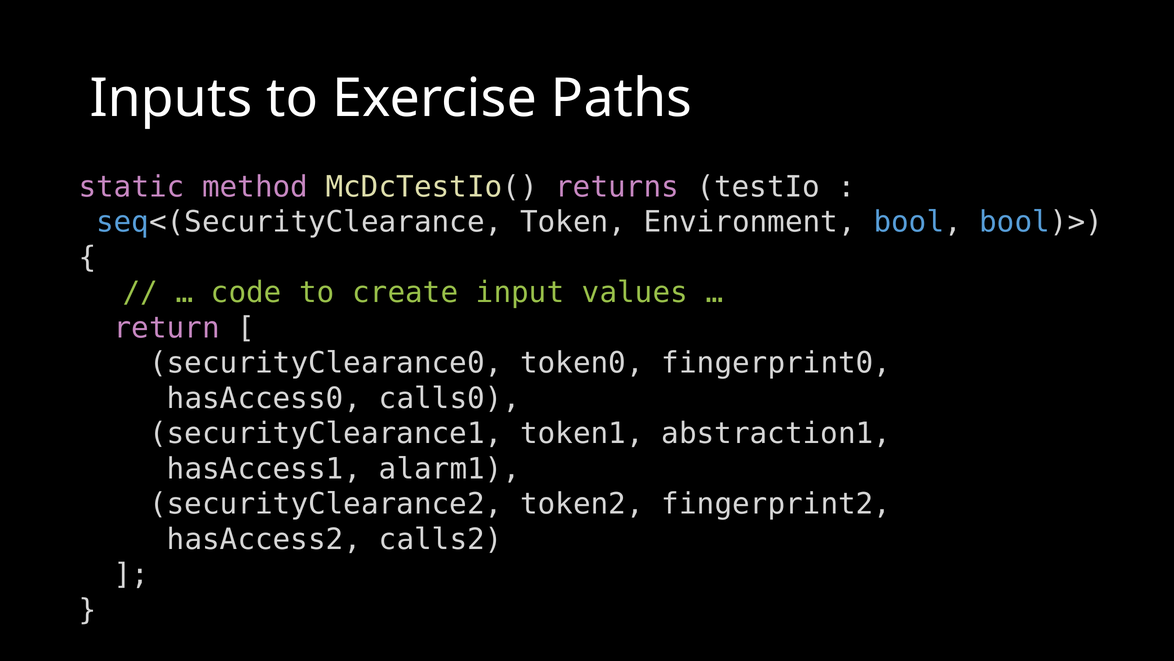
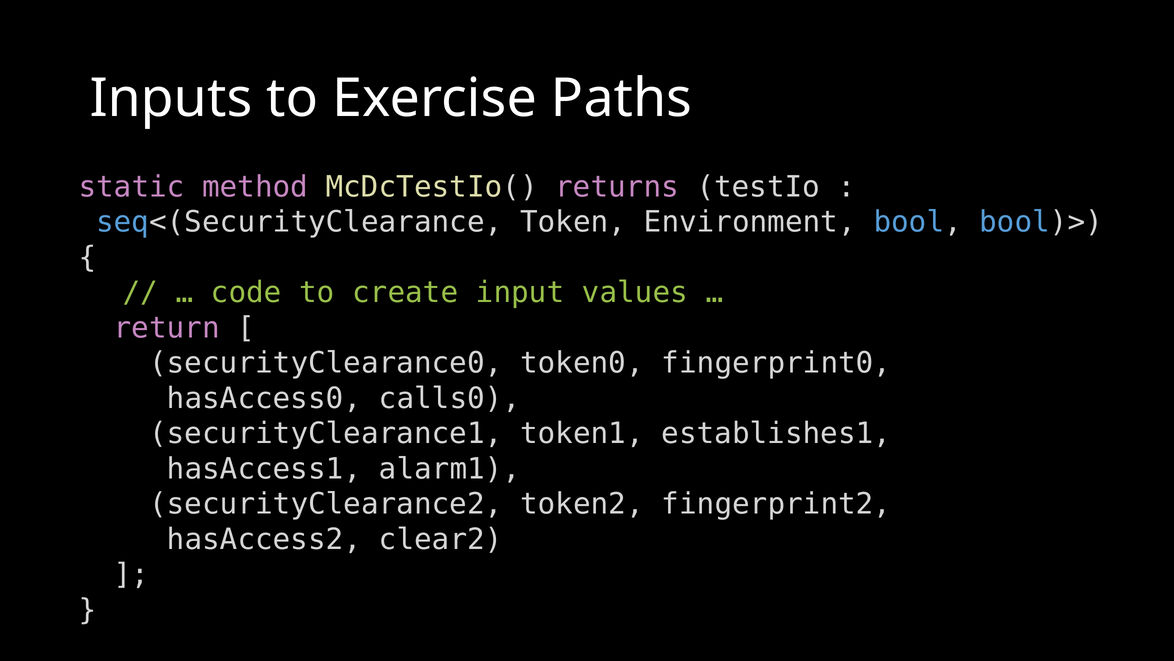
abstraction1: abstraction1 -> establishes1 (776, 433)
calls2: calls2 -> clear2 (441, 539)
